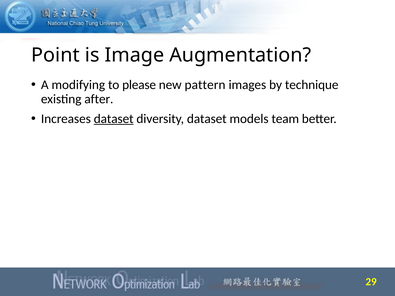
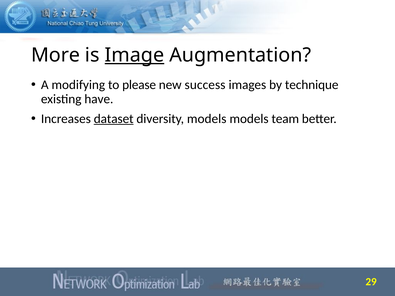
Point: Point -> More (56, 55)
Image underline: none -> present (134, 55)
pattern: pattern -> success (205, 85)
after: after -> have (99, 99)
diversity dataset: dataset -> models (207, 119)
